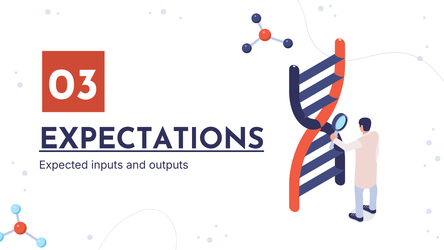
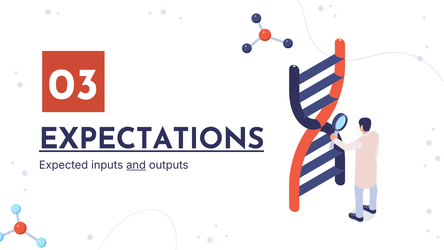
and underline: none -> present (136, 165)
